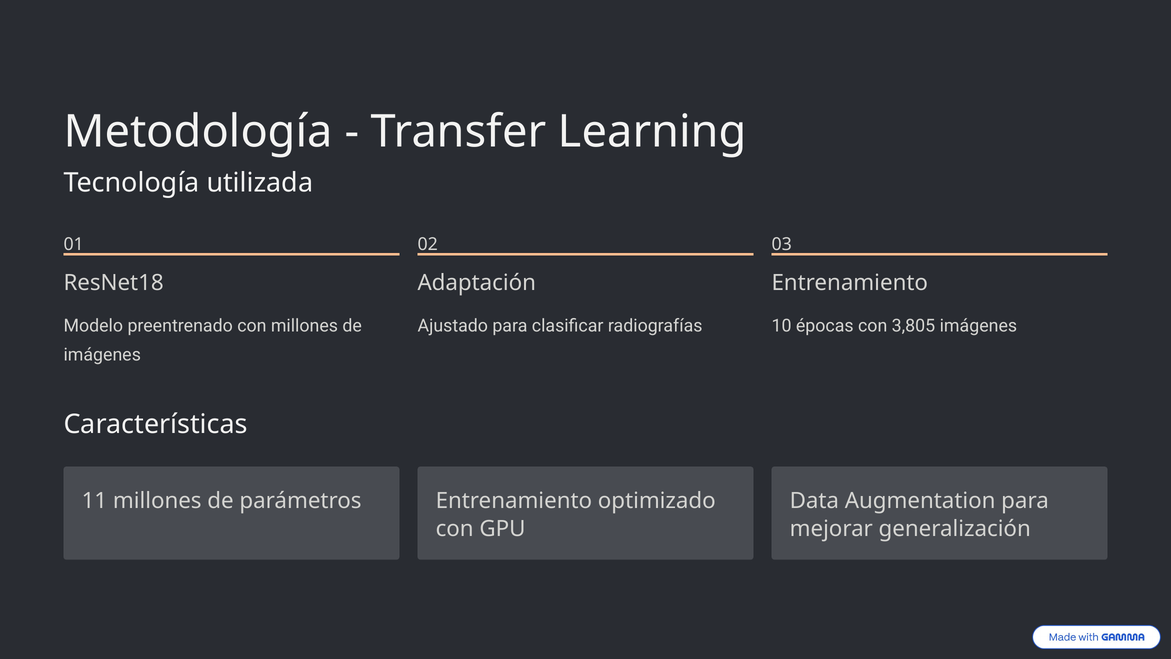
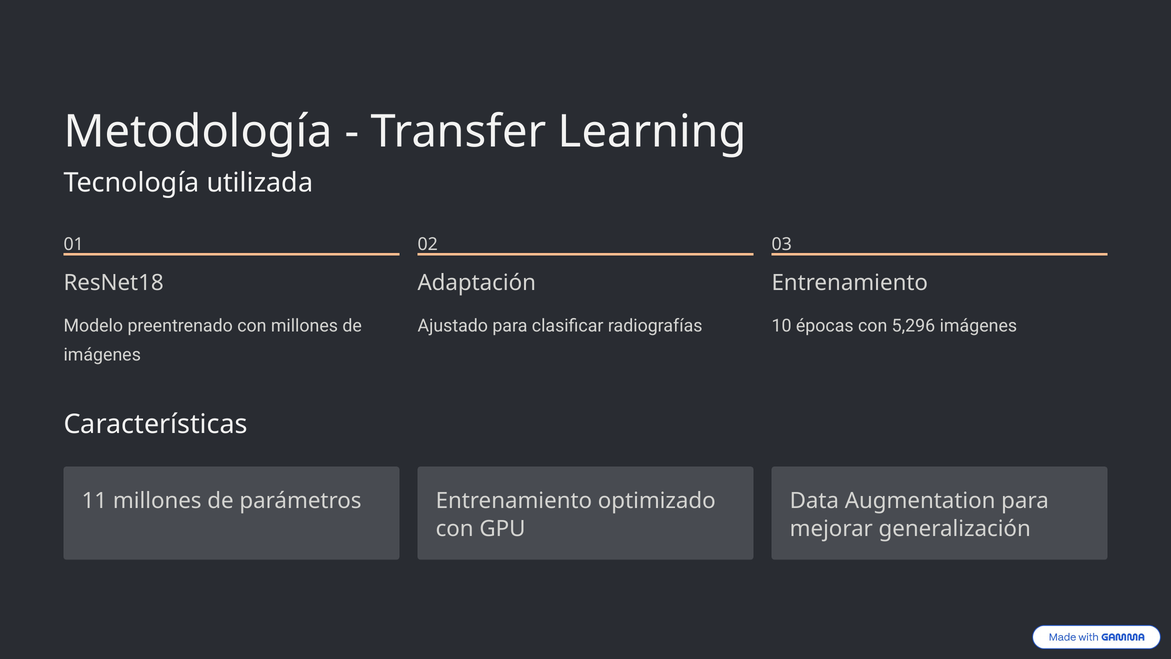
3,805: 3,805 -> 5,296 (913, 326)
